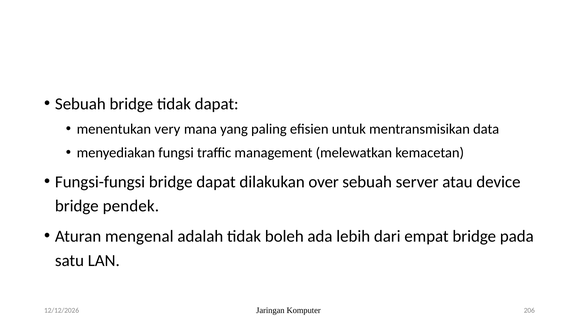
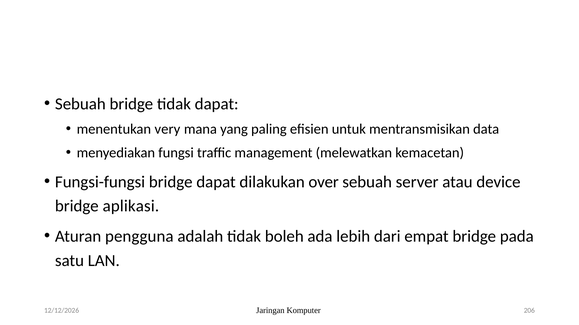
pendek: pendek -> aplikasi (131, 206)
mengenal: mengenal -> pengguna (139, 237)
